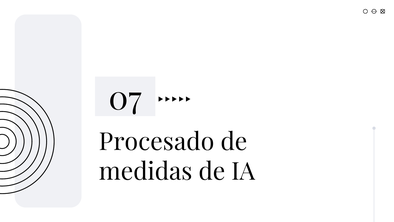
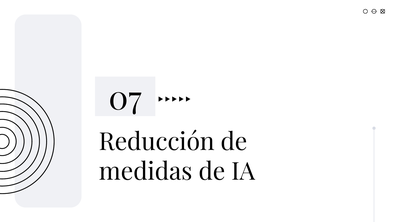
Procesado: Procesado -> Reducción (157, 142)
